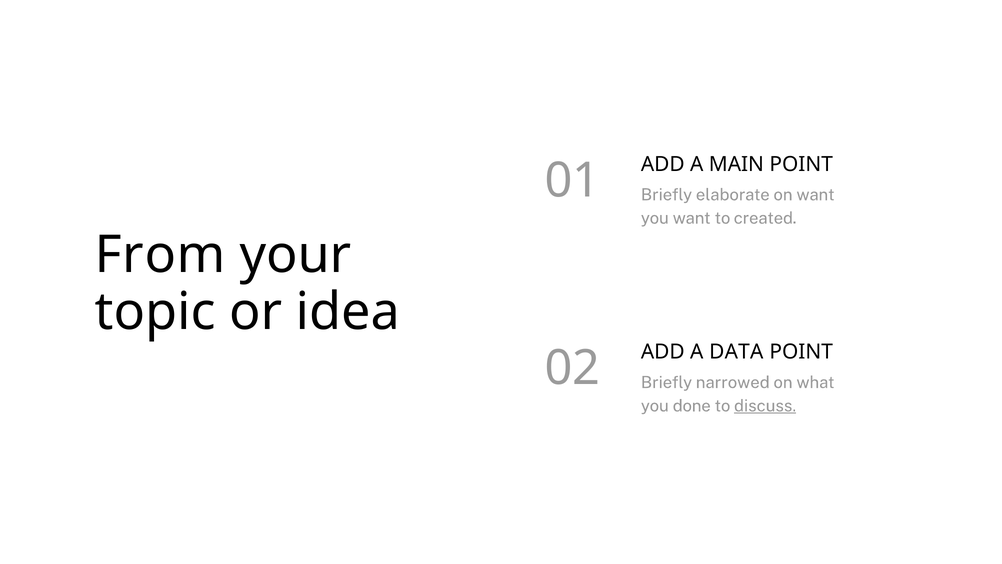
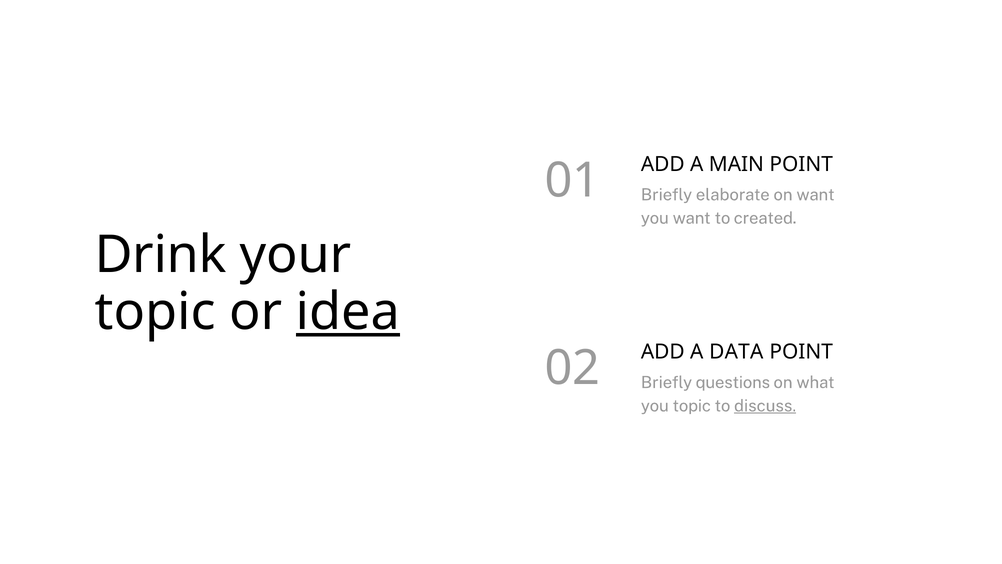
From: From -> Drink (161, 255)
idea underline: none -> present (348, 312)
narrowed: narrowed -> questions (733, 382)
you done: done -> topic (692, 406)
